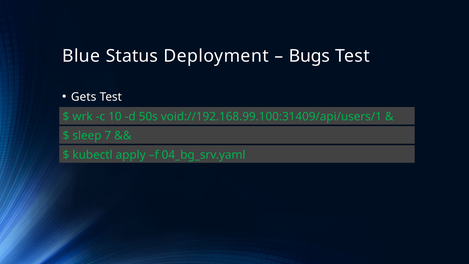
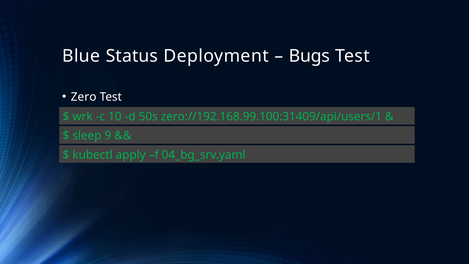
Gets: Gets -> Zero (84, 97)
void://192.168.99.100:31409/api/users/1: void://192.168.99.100:31409/api/users/1 -> zero://192.168.99.100:31409/api/users/1 (271, 117)
7: 7 -> 9 (108, 136)
